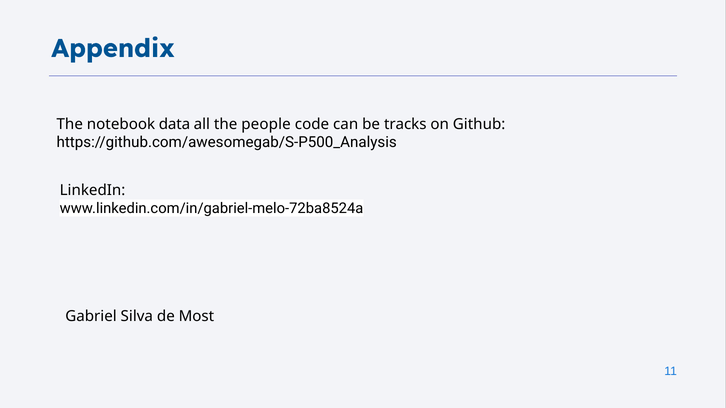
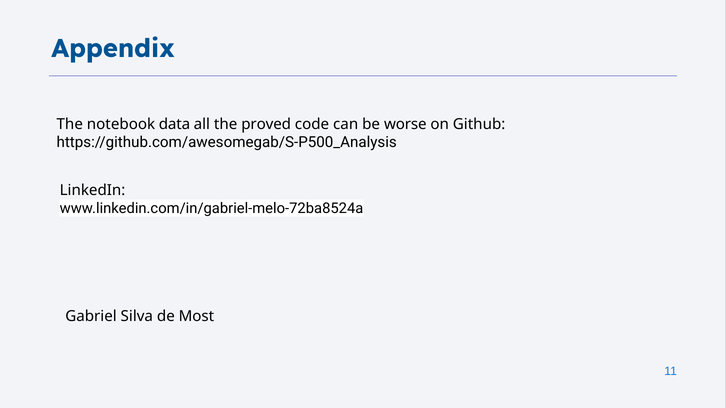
people: people -> proved (266, 124)
tracks: tracks -> worse (405, 124)
